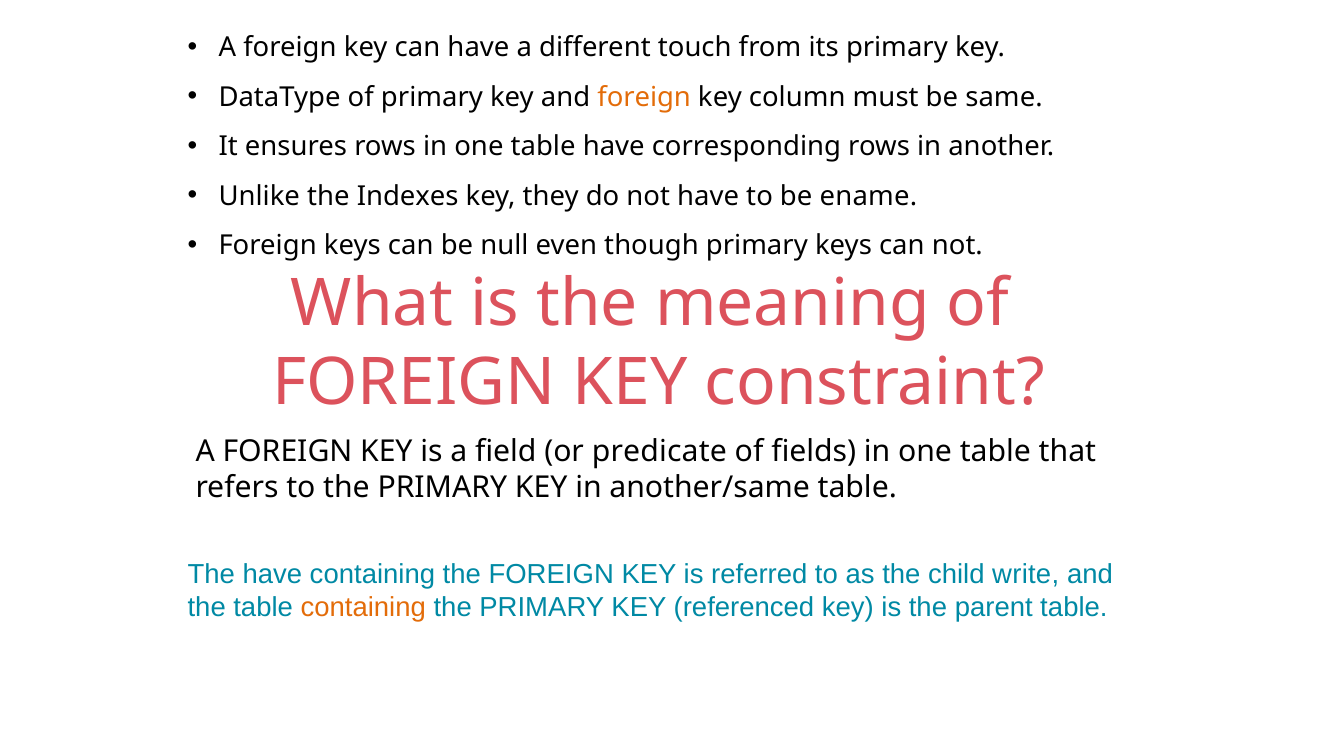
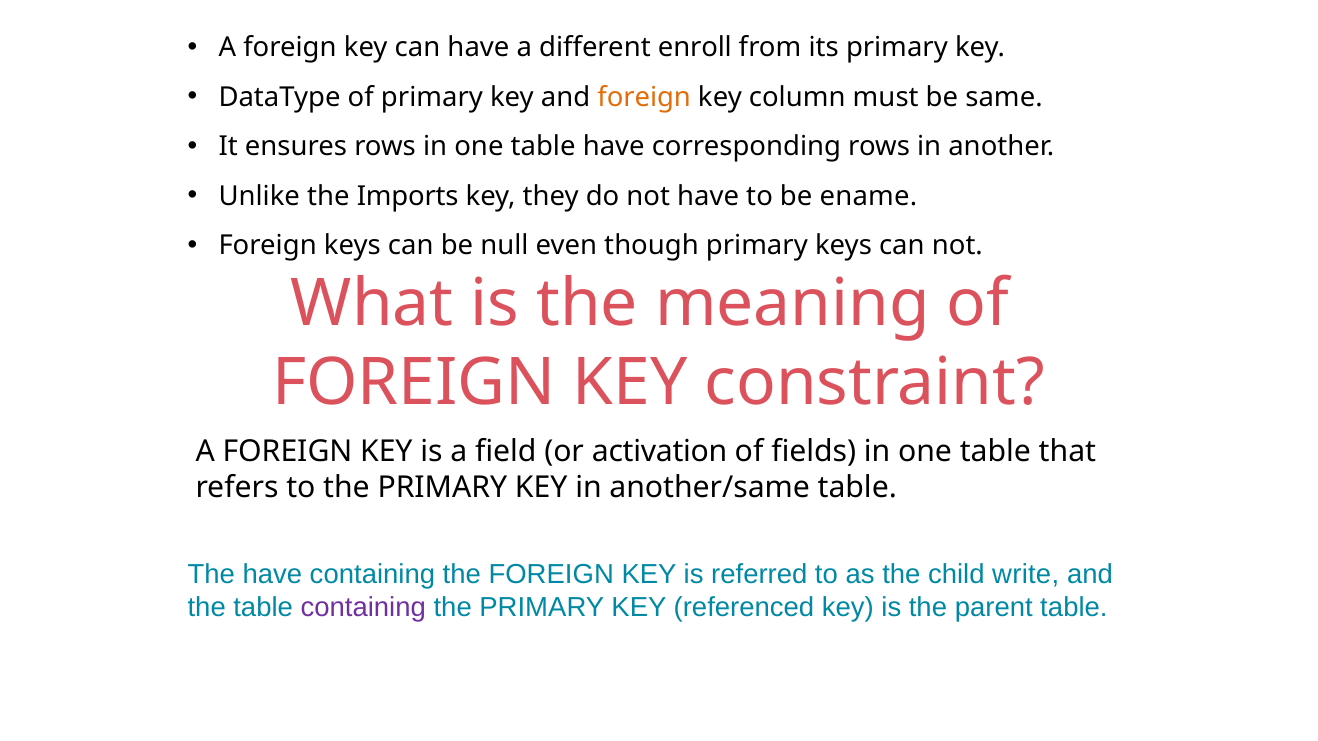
touch: touch -> enroll (695, 48)
Indexes: Indexes -> Imports (408, 196)
predicate: predicate -> activation (660, 452)
containing colour: orange -> purple (363, 608)
